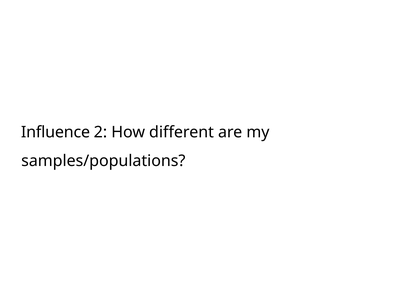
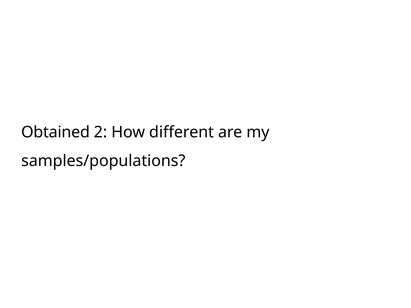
Influence: Influence -> Obtained (55, 132)
